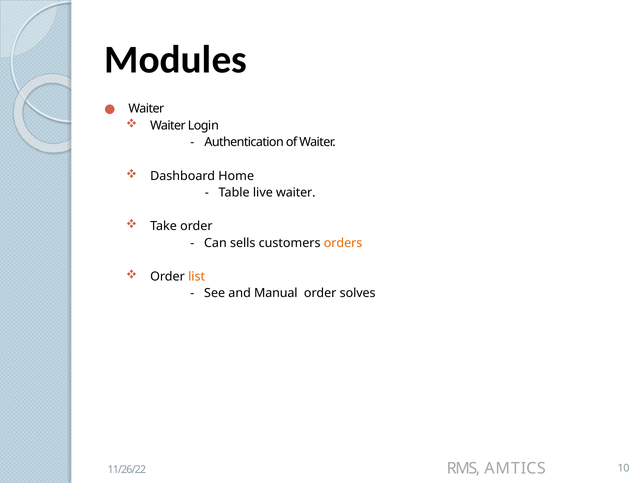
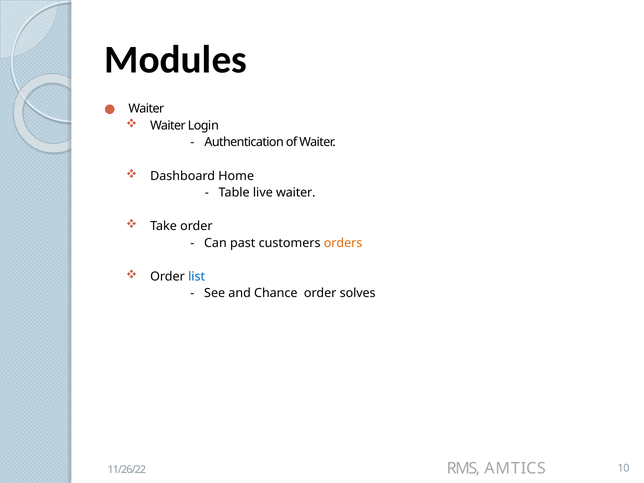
sells: sells -> past (243, 243)
list colour: orange -> blue (197, 276)
Manual: Manual -> Chance (276, 293)
